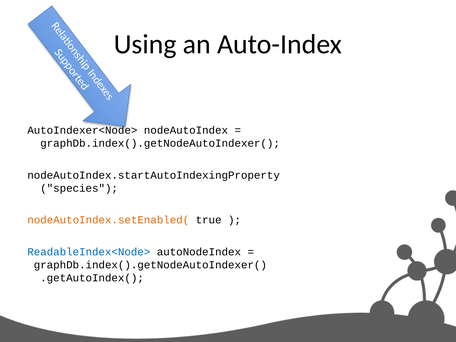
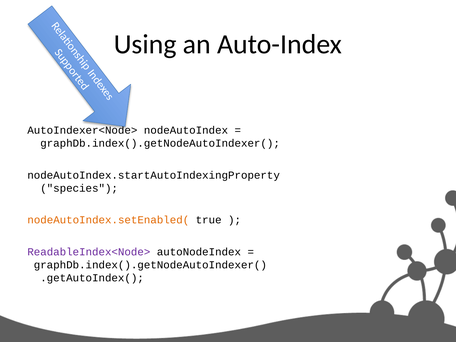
ReadableIndex<Node> colour: blue -> purple (89, 252)
